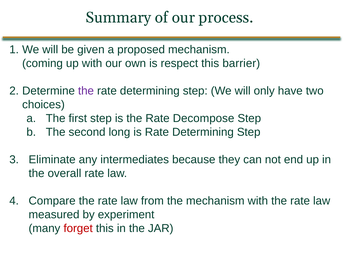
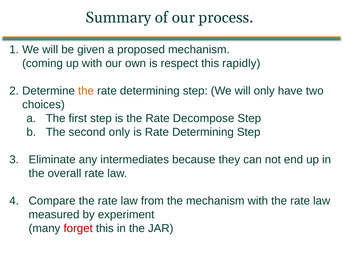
barrier: barrier -> rapidly (241, 63)
the colour: purple -> orange (86, 91)
second long: long -> only (119, 132)
